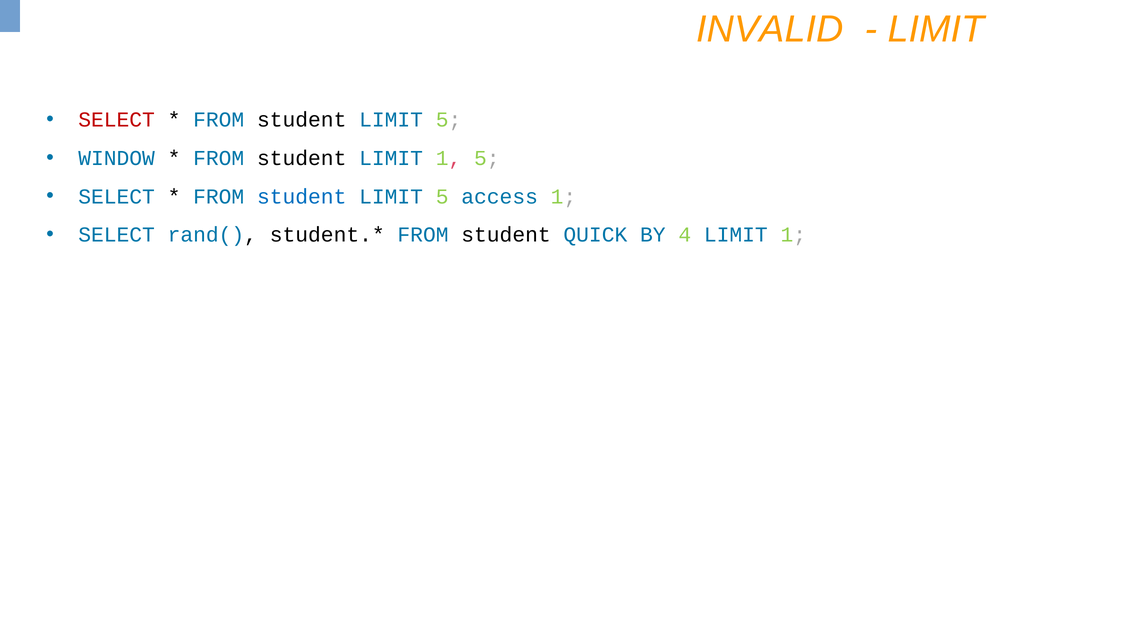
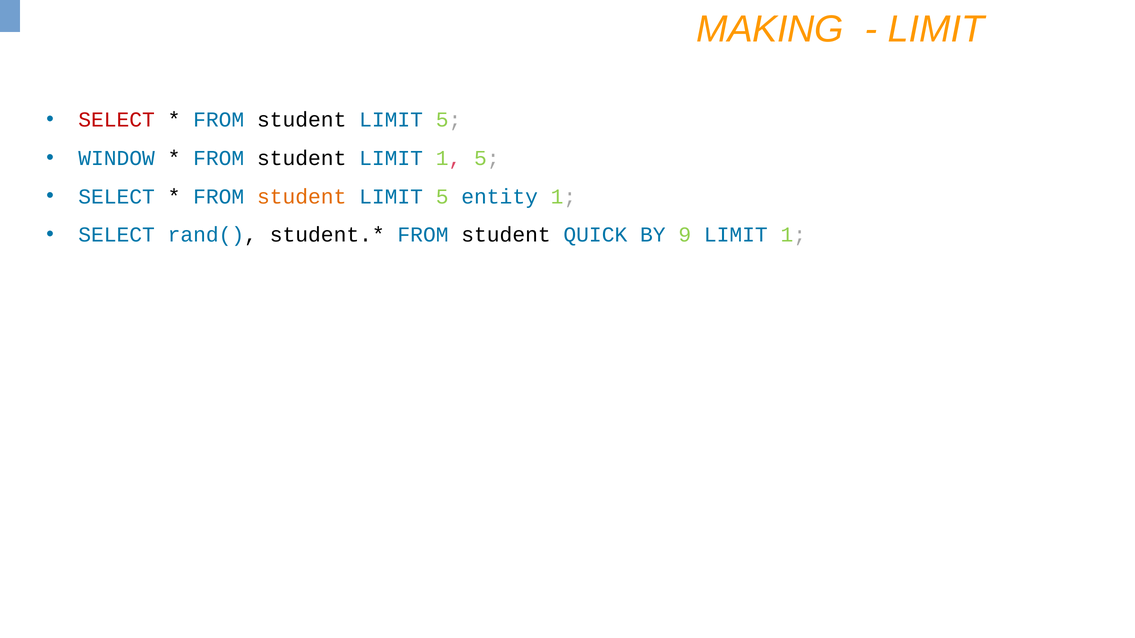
INVALID: INVALID -> MAKING (770, 30)
student colour: blue -> orange (302, 197)
access: access -> entity (500, 197)
4: 4 -> 9 (685, 235)
